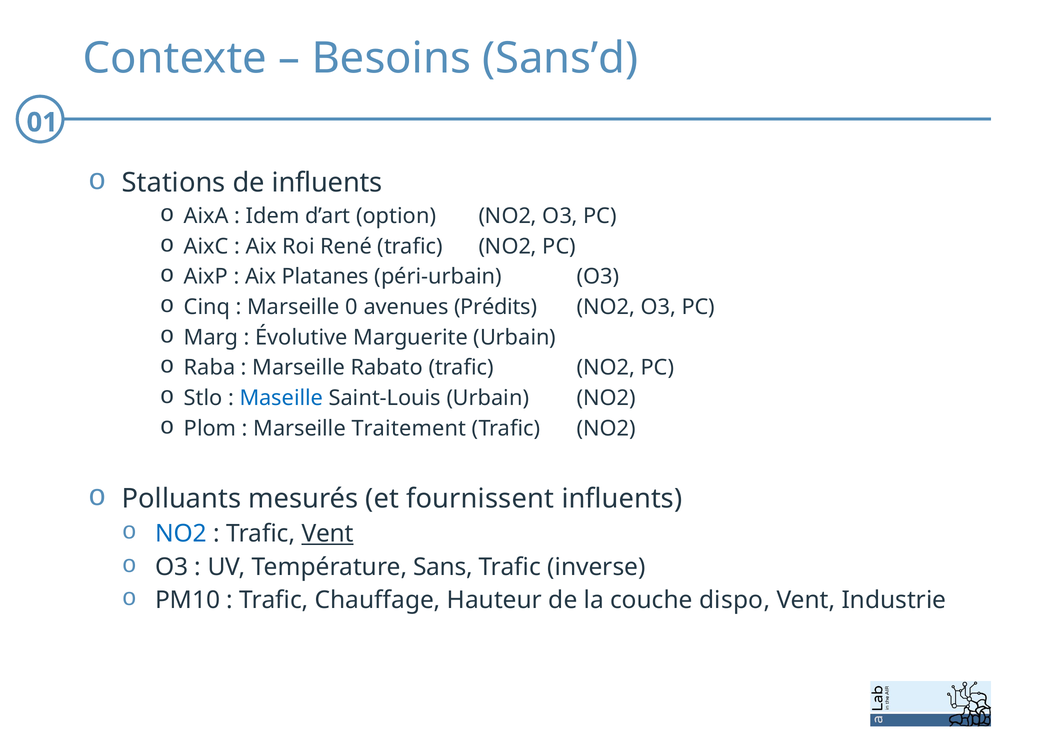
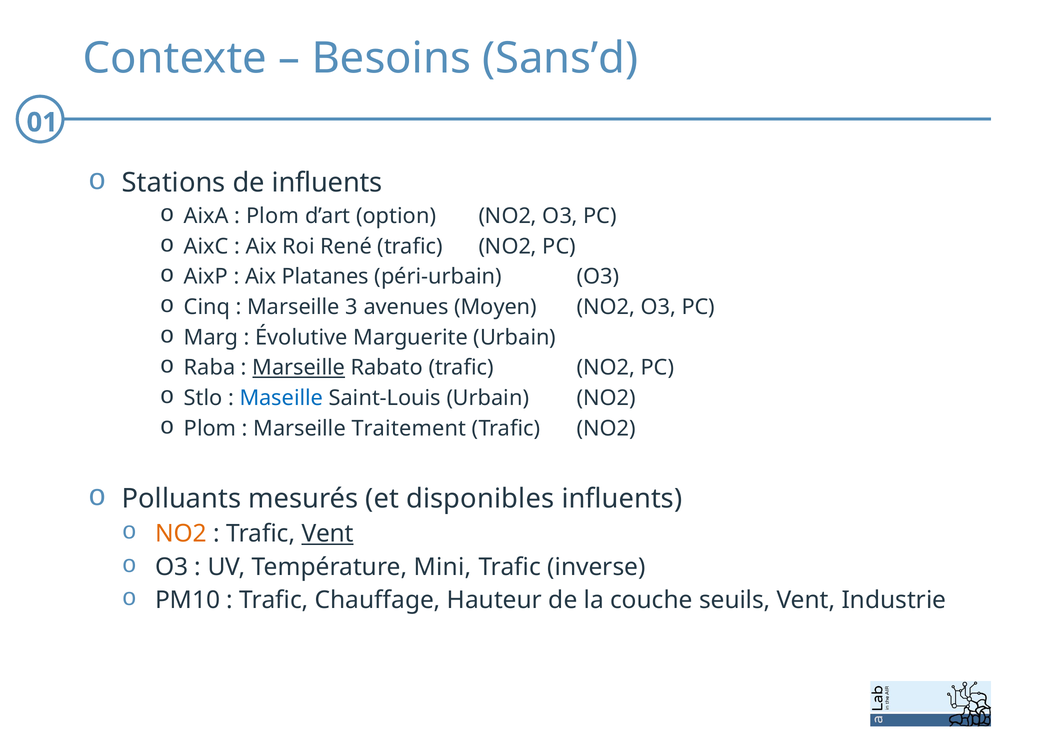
Idem: Idem -> Plom (273, 216)
0: 0 -> 3 (352, 307)
Prédits: Prédits -> Moyen (496, 307)
Marseille underline: none -> present (299, 368)
fournissent: fournissent -> disponibles (480, 499)
NO2 colour: blue -> orange (181, 534)
Sans: Sans -> Mini (443, 567)
dispo: dispo -> seuils (735, 601)
